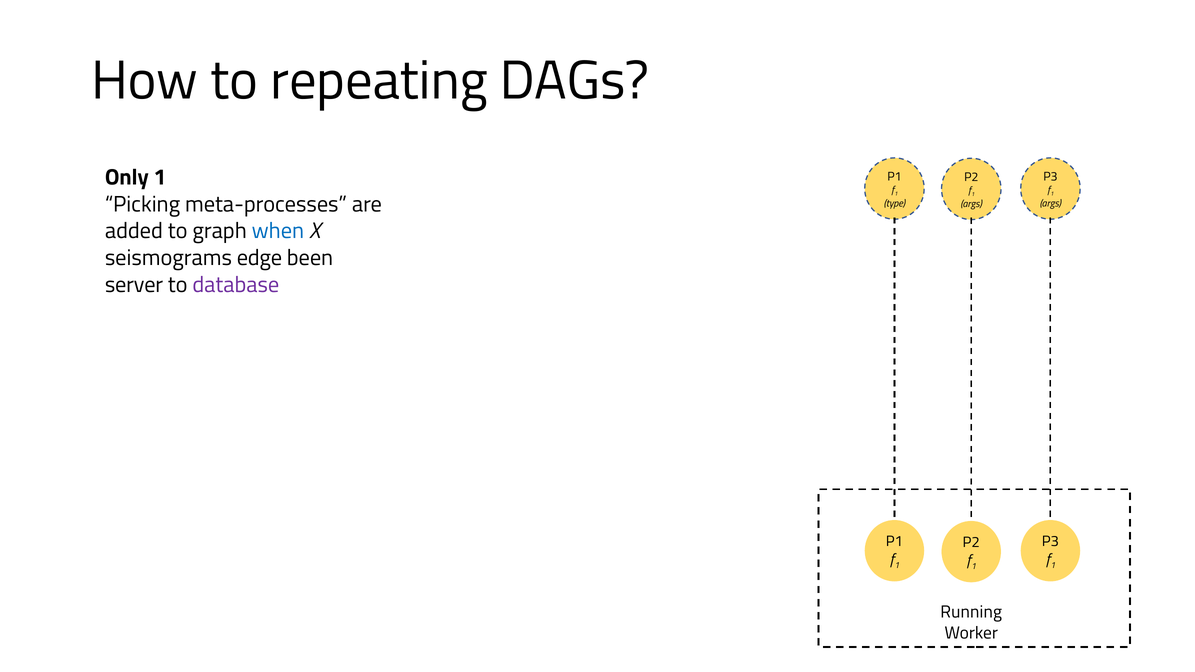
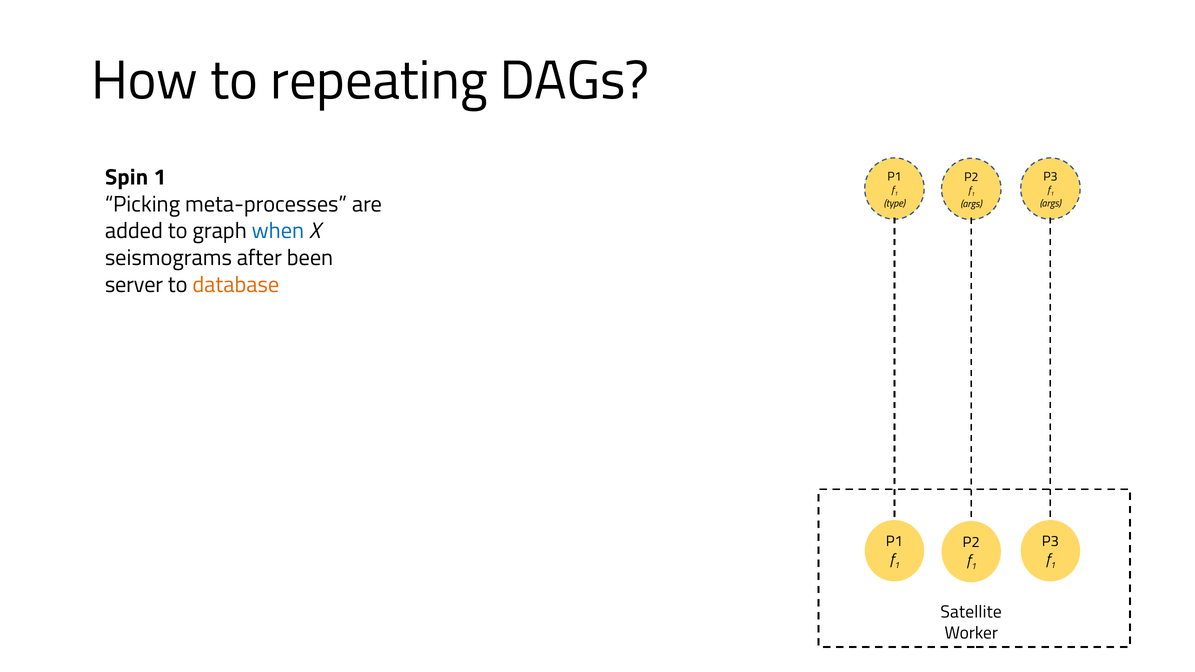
Only: Only -> Spin (127, 177)
edge: edge -> after (259, 258)
database colour: purple -> orange (236, 285)
Running: Running -> Satellite (971, 612)
